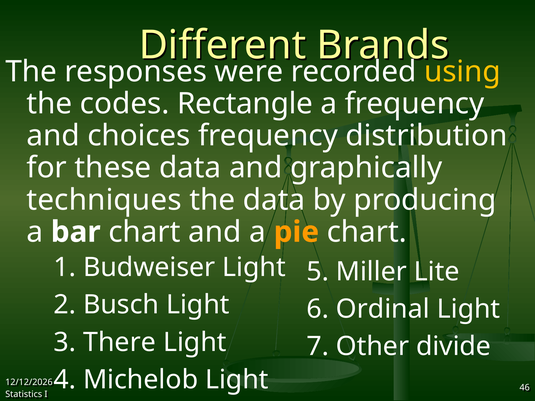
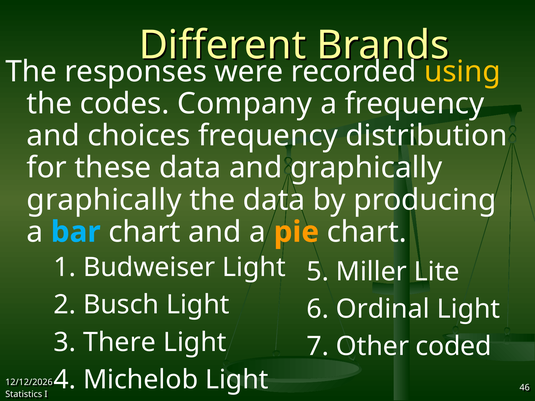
Rectangle: Rectangle -> Company (245, 104)
techniques: techniques -> graphically (104, 200)
bar colour: white -> light blue (76, 232)
divide: divide -> coded (454, 347)
